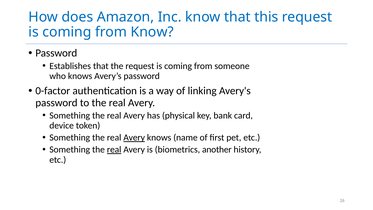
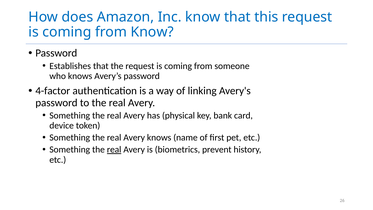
0-factor: 0-factor -> 4-factor (53, 91)
Avery underline: present -> none (134, 138)
another: another -> prevent (217, 150)
